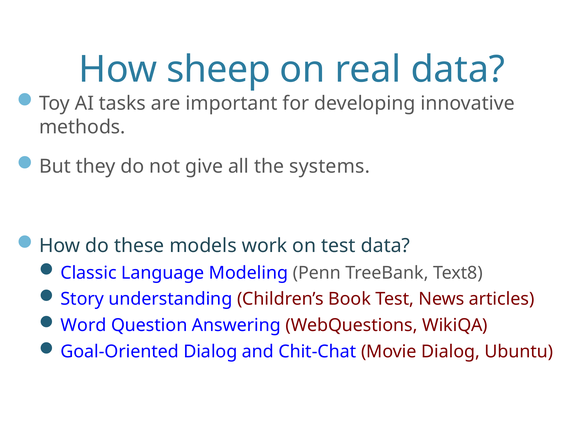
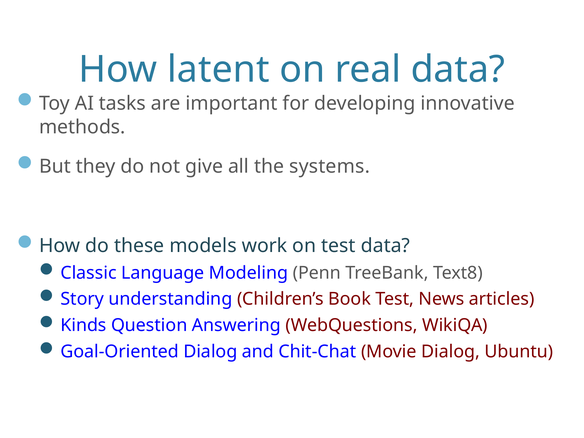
sheep: sheep -> latent (218, 70)
Word: Word -> Kinds (84, 325)
